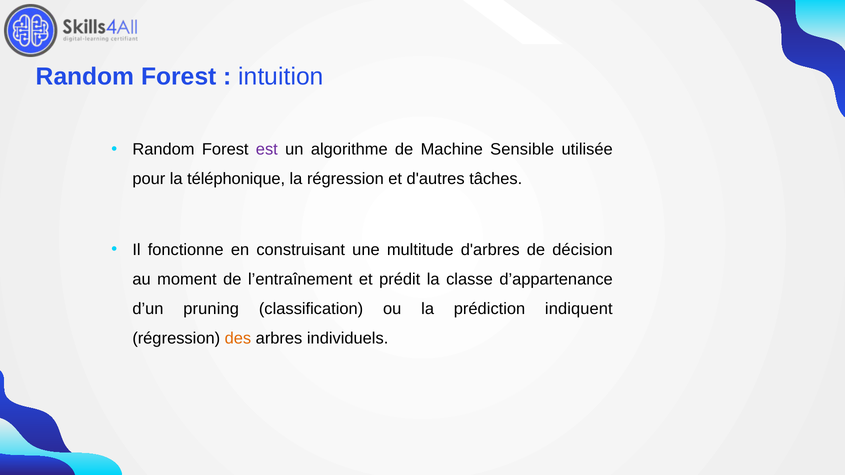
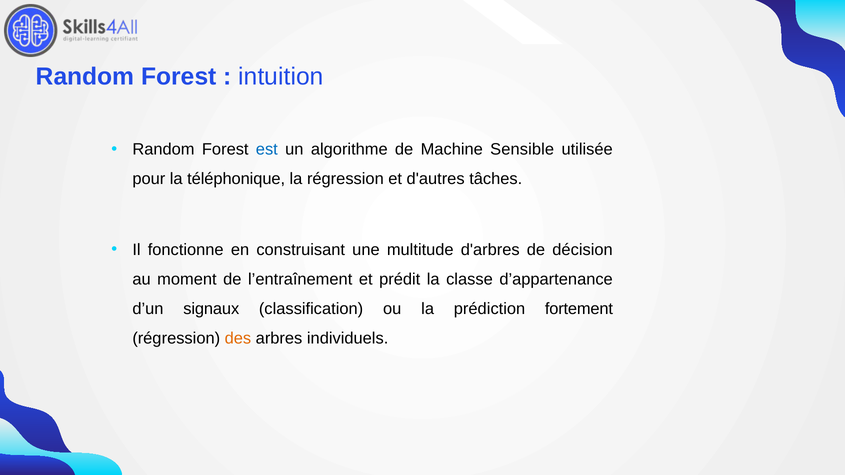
est colour: purple -> blue (267, 150)
pruning: pruning -> signaux (211, 309)
indiquent: indiquent -> fortement (579, 309)
